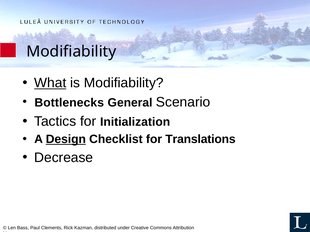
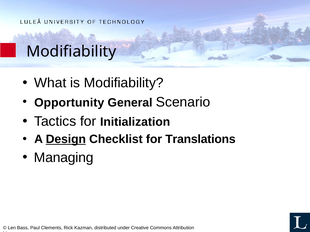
What underline: present -> none (50, 83)
Bottlenecks: Bottlenecks -> Opportunity (69, 103)
Decrease: Decrease -> Managing (64, 158)
